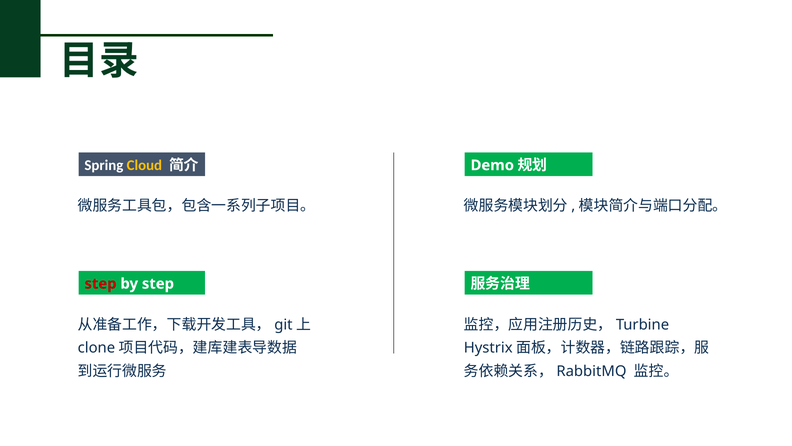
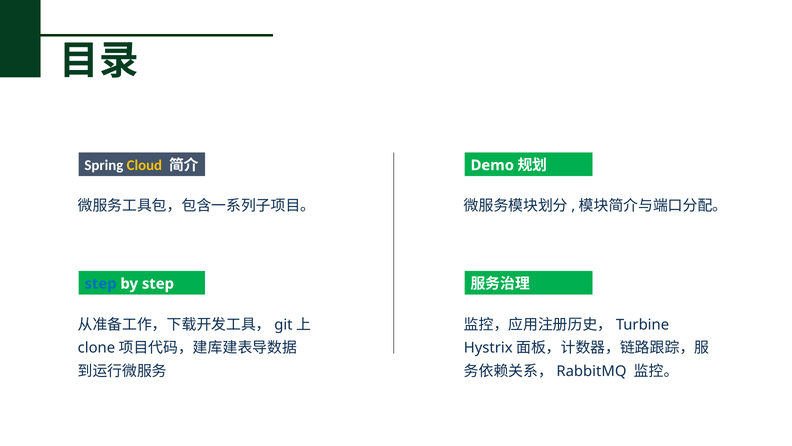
step colour: red -> blue (101, 283)
